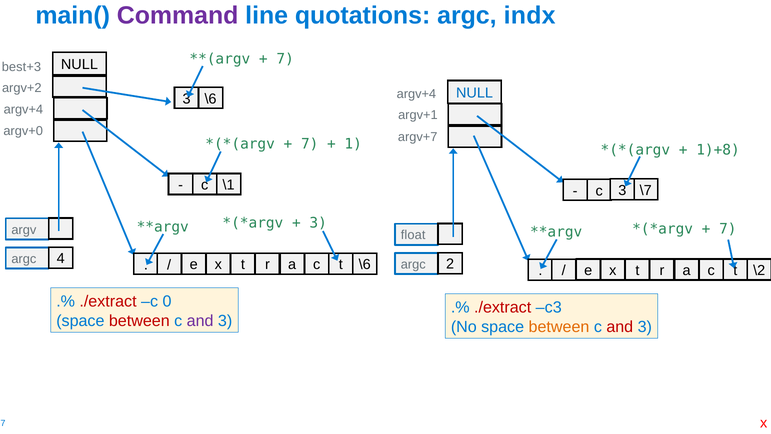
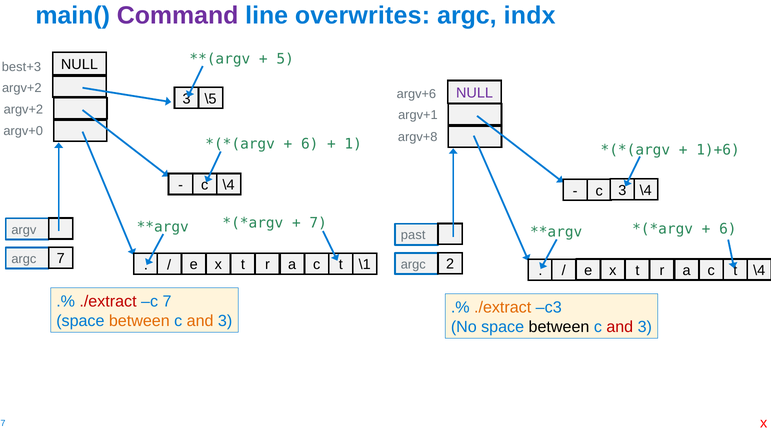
quotations: quotations -> overwrites (362, 16)
7: 7 -> 5 (285, 59)
NULL colour: blue -> purple (474, 93)
argv+4: argv+4 -> argv+6 (416, 94)
\6: \6 -> \5 (211, 99)
argv+4: argv+4 -> argv+2 (23, 109)
argv+7: argv+7 -> argv+8 (418, 137)
7: 7 -> 6 (310, 144)
1)+8: 1)+8 -> 1)+6 (718, 150)
\1: \1 -> \4 (229, 185)
\7: \7 -> \4 (646, 190)
3: 3 -> 7 (318, 223)
7: 7 -> 6 (728, 229)
float: float -> past (413, 235)
argc 4: 4 -> 7 (61, 259)
t \6: \6 -> \1 (365, 264)
\2: \2 -> \4 (759, 270)
c 0: 0 -> 7 (167, 301)
./extract colour: red -> orange (503, 307)
between colour: red -> orange (139, 321)
and colour: purple -> orange (200, 321)
between colour: orange -> black (559, 327)
